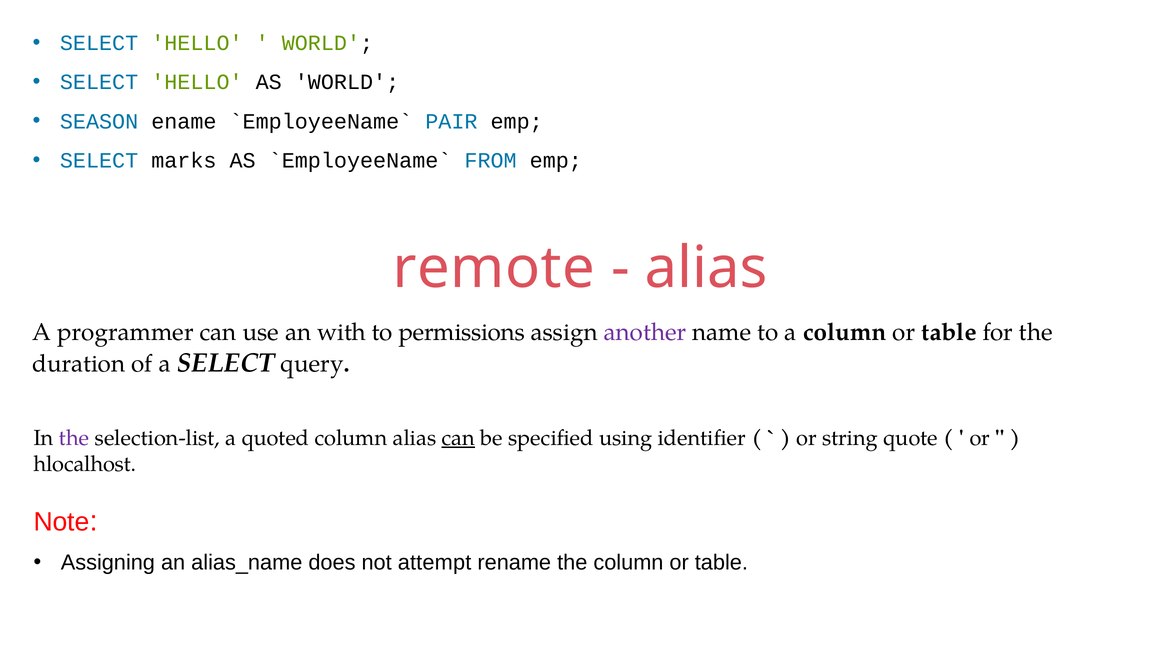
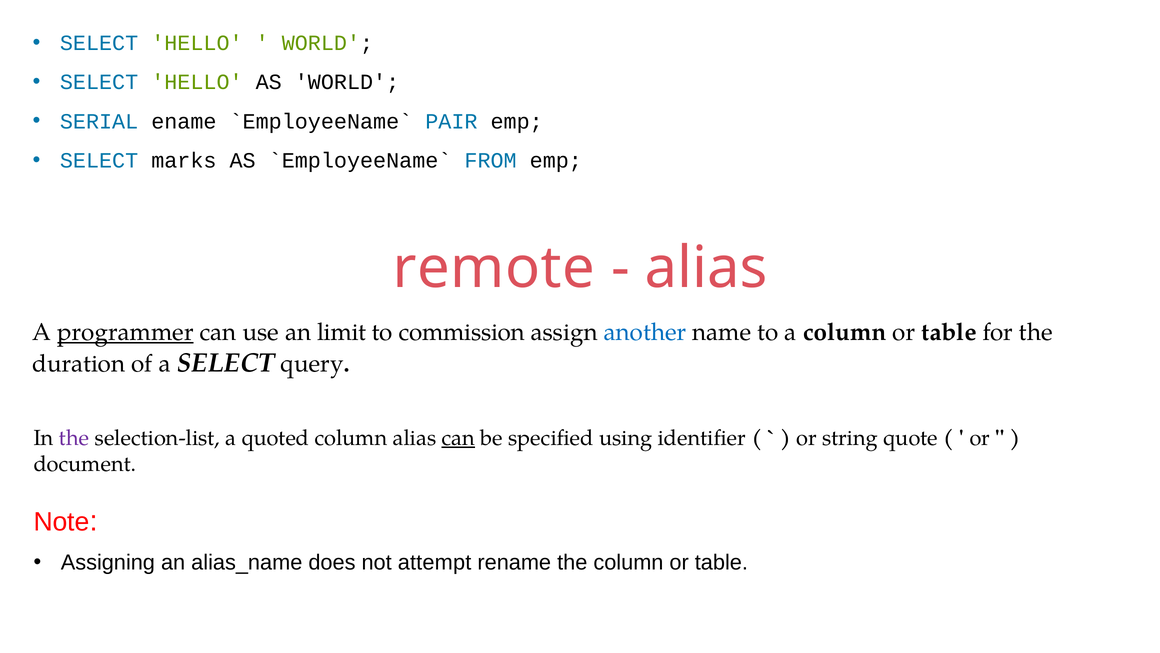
SEASON: SEASON -> SERIAL (99, 121)
programmer underline: none -> present (125, 332)
with: with -> limit (342, 332)
permissions: permissions -> commission (462, 332)
another colour: purple -> blue (645, 332)
hlocalhost: hlocalhost -> document (85, 464)
